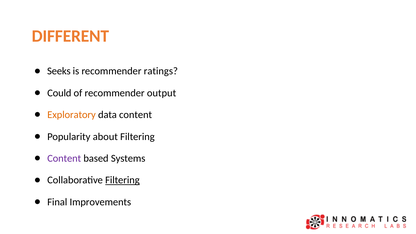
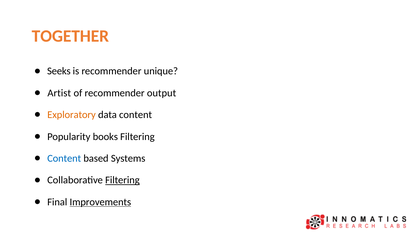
DIFFERENT: DIFFERENT -> TOGETHER (70, 36)
ratings: ratings -> unique (161, 71)
Could: Could -> Artist (59, 93)
about: about -> books (105, 137)
Content colour: purple -> blue (64, 158)
Improvements underline: none -> present (100, 202)
